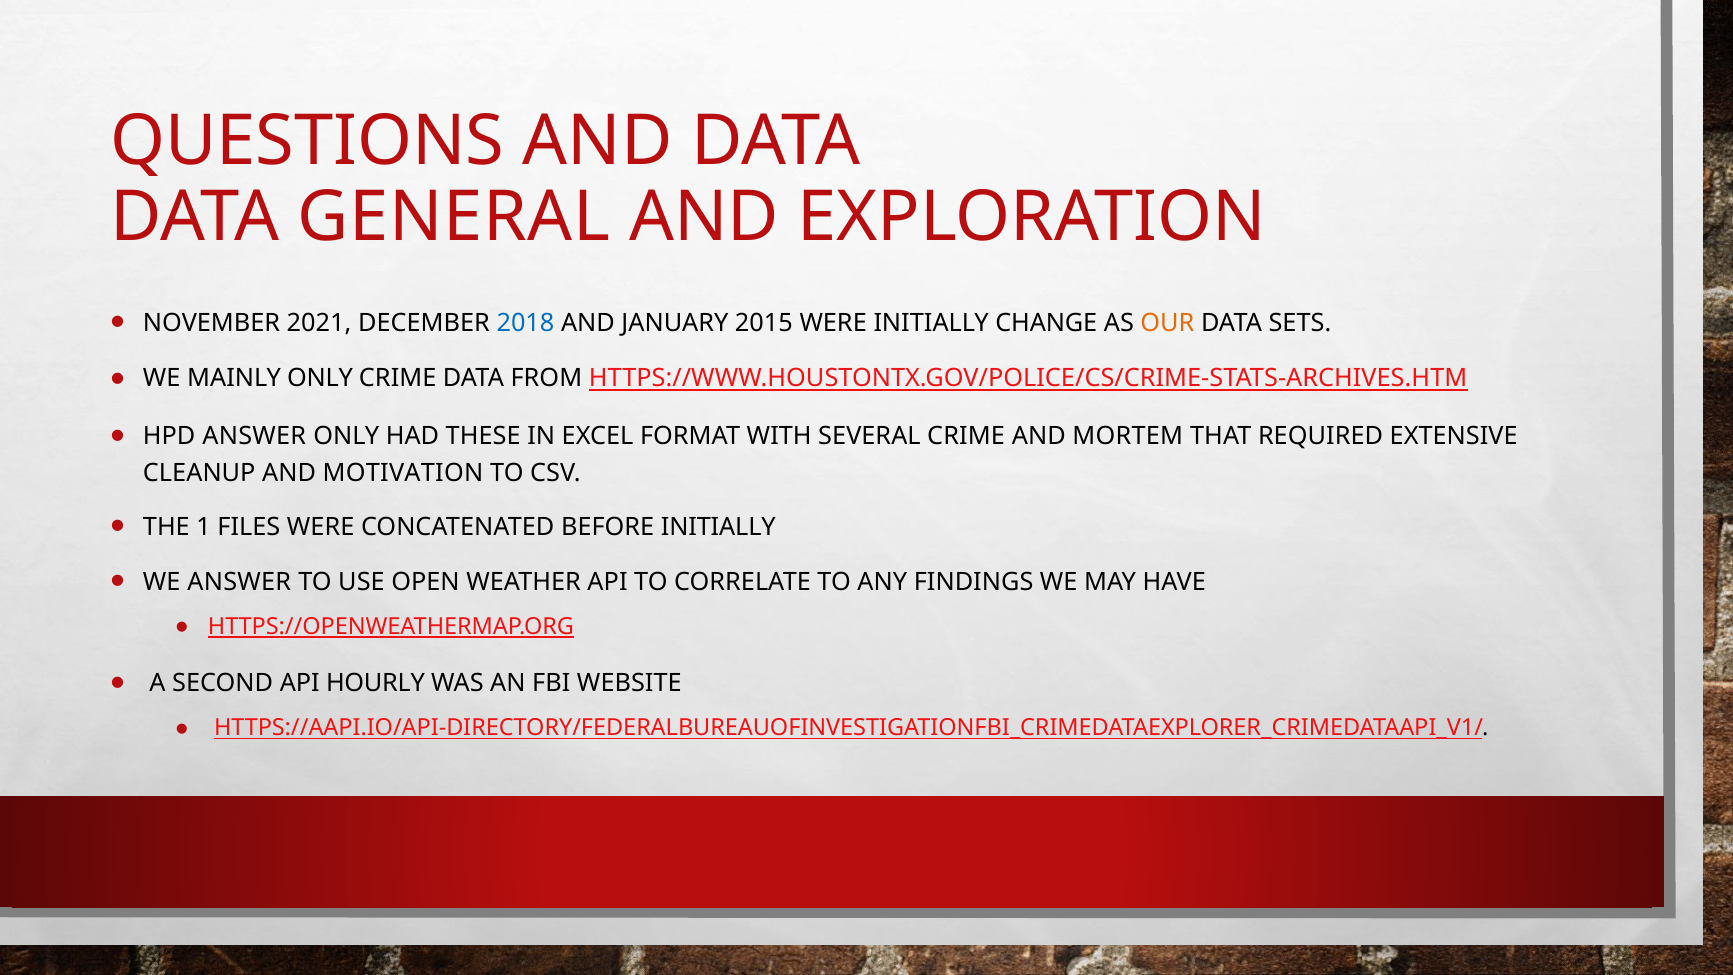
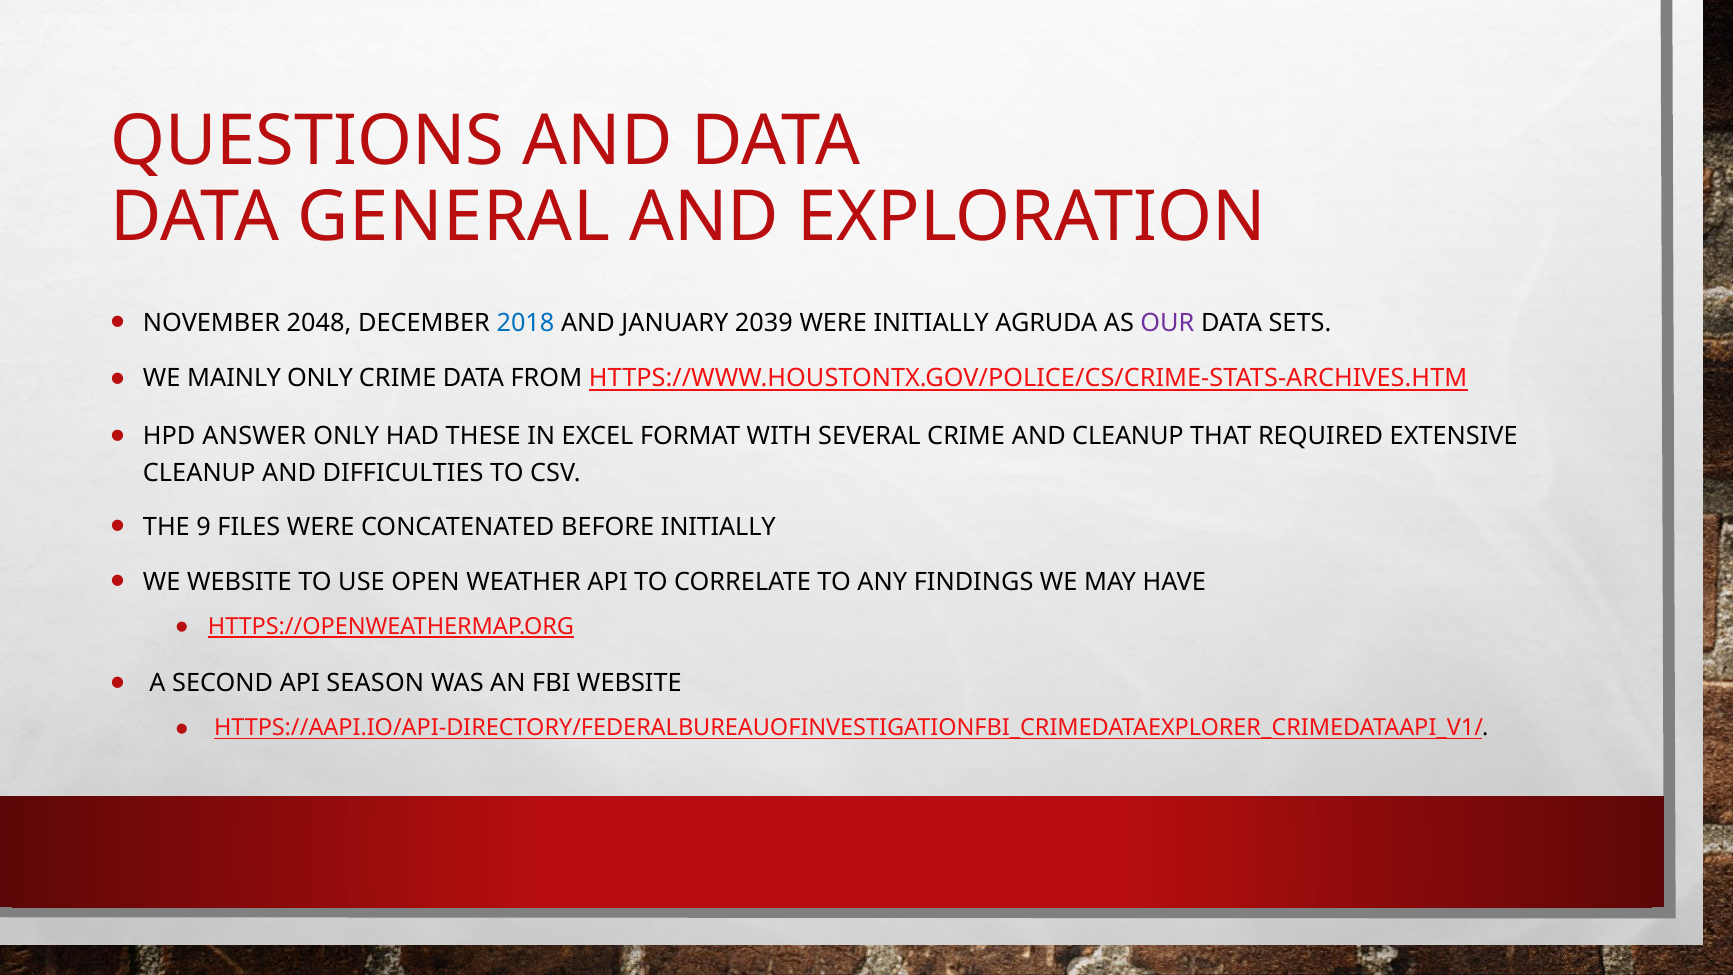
2021: 2021 -> 2048 (319, 323)
2015: 2015 -> 2039 (764, 323)
CHANGE: CHANGE -> AGRUDA (1046, 323)
OUR colour: orange -> purple (1167, 323)
AND MORTEM: MORTEM -> CLEANUP (1128, 437)
MOTIVATION: MOTIVATION -> DIFFICULTIES (403, 473)
1: 1 -> 9 (204, 527)
WE ANSWER: ANSWER -> WEBSITE (239, 582)
HOURLY: HOURLY -> SEASON (375, 683)
